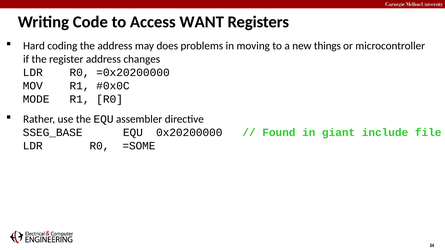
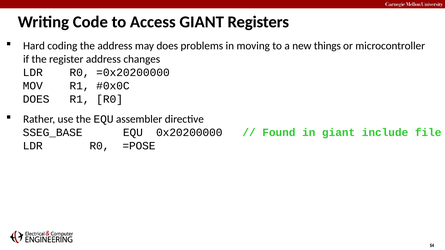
Access WANT: WANT -> GIANT (202, 22)
MODE: MODE -> DOES (36, 99)
=SOME: =SOME -> =POSE (139, 146)
